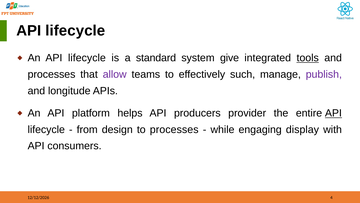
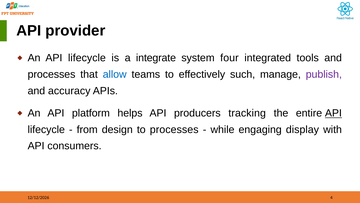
lifecycle: lifecycle -> provider (75, 31)
standard: standard -> integrate (156, 58)
give: give -> four (229, 58)
tools underline: present -> none (308, 58)
allow colour: purple -> blue (115, 74)
longitude: longitude -> accuracy (69, 91)
provider: provider -> tracking (247, 113)
